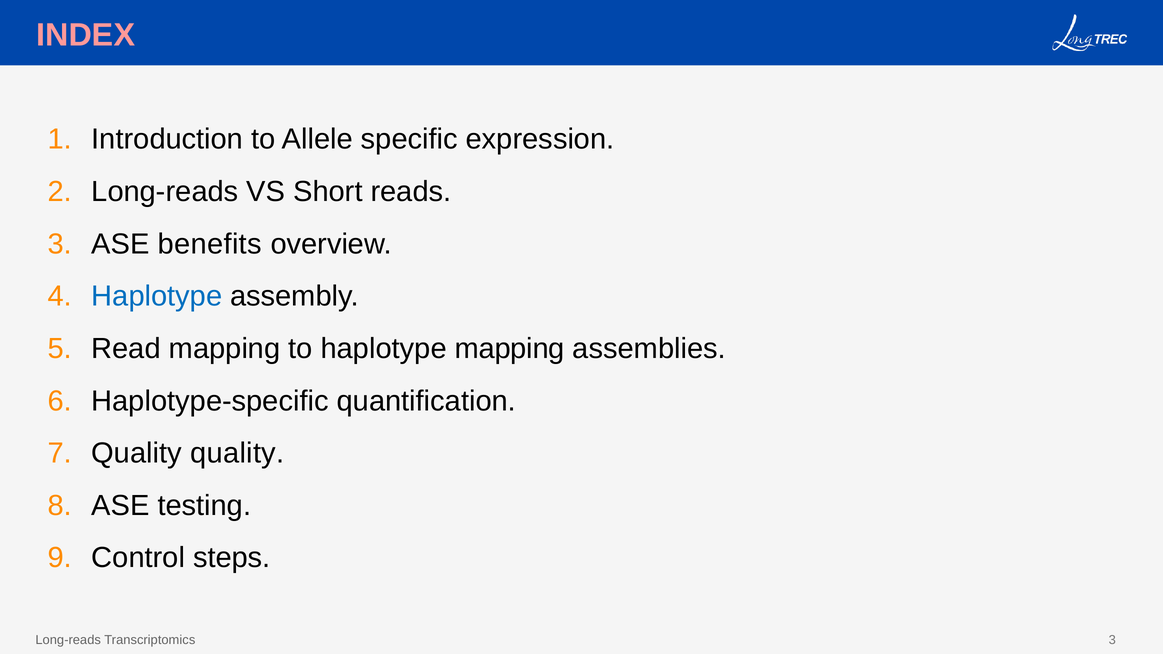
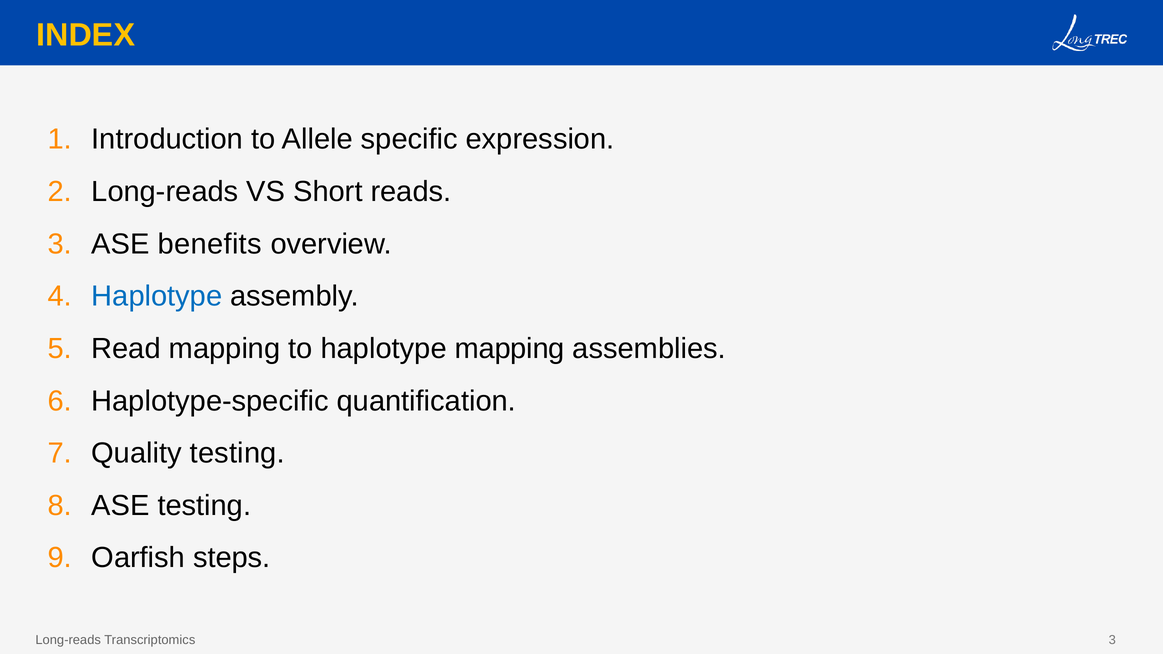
INDEX colour: pink -> yellow (86, 35)
Quality quality: quality -> testing (237, 453)
Control: Control -> Oarfish (138, 558)
